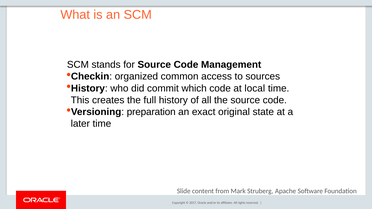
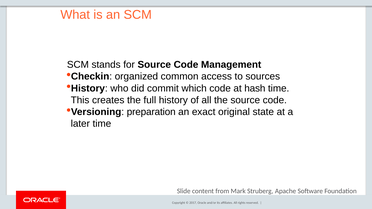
local: local -> hash (255, 88)
